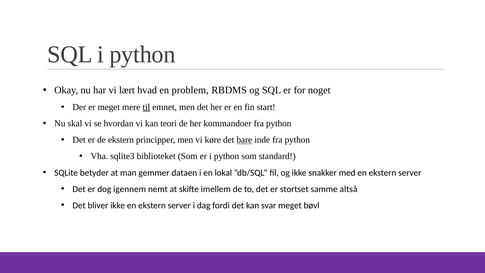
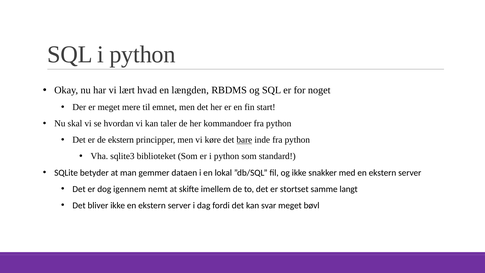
problem: problem -> længden (190, 90)
til underline: present -> none (146, 107)
teori: teori -> taler (168, 123)
altså: altså -> langt (349, 189)
